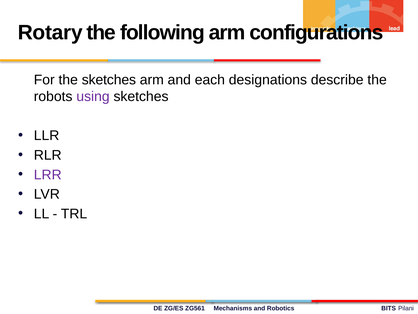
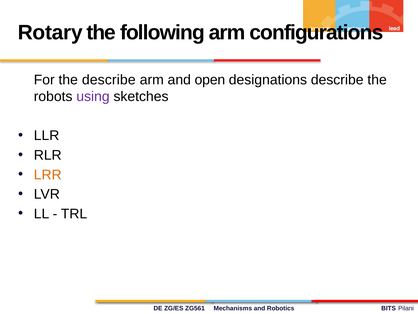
the sketches: sketches -> describe (109, 80)
each: each -> open (210, 80)
LRR colour: purple -> orange (48, 174)
